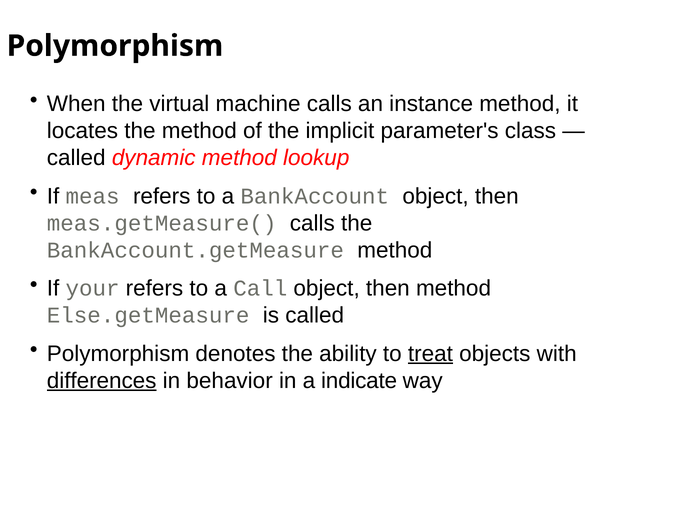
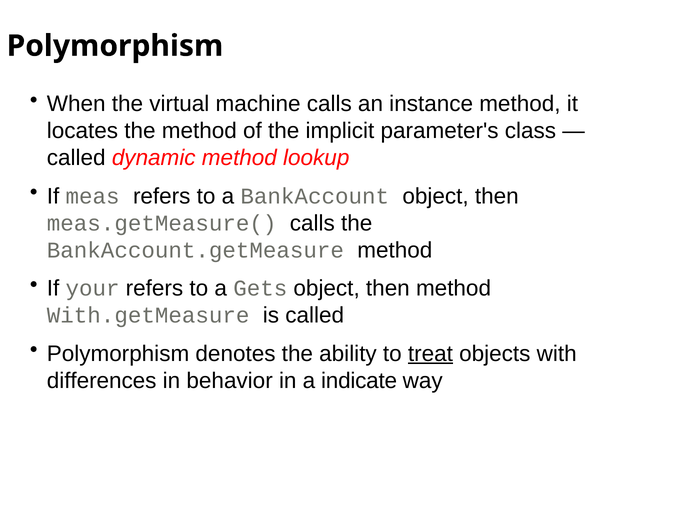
Call: Call -> Gets (260, 289)
Else.getMeasure: Else.getMeasure -> With.getMeasure (148, 316)
differences underline: present -> none (102, 381)
